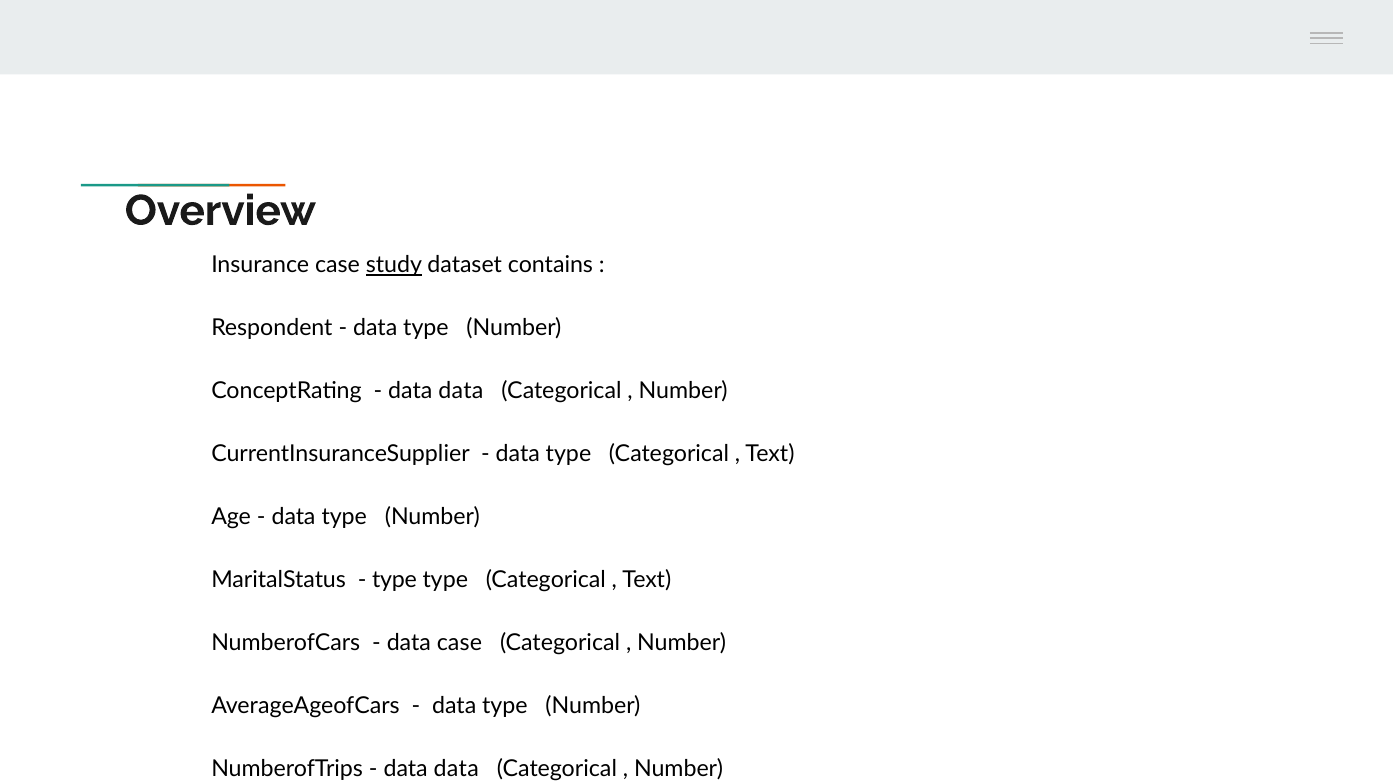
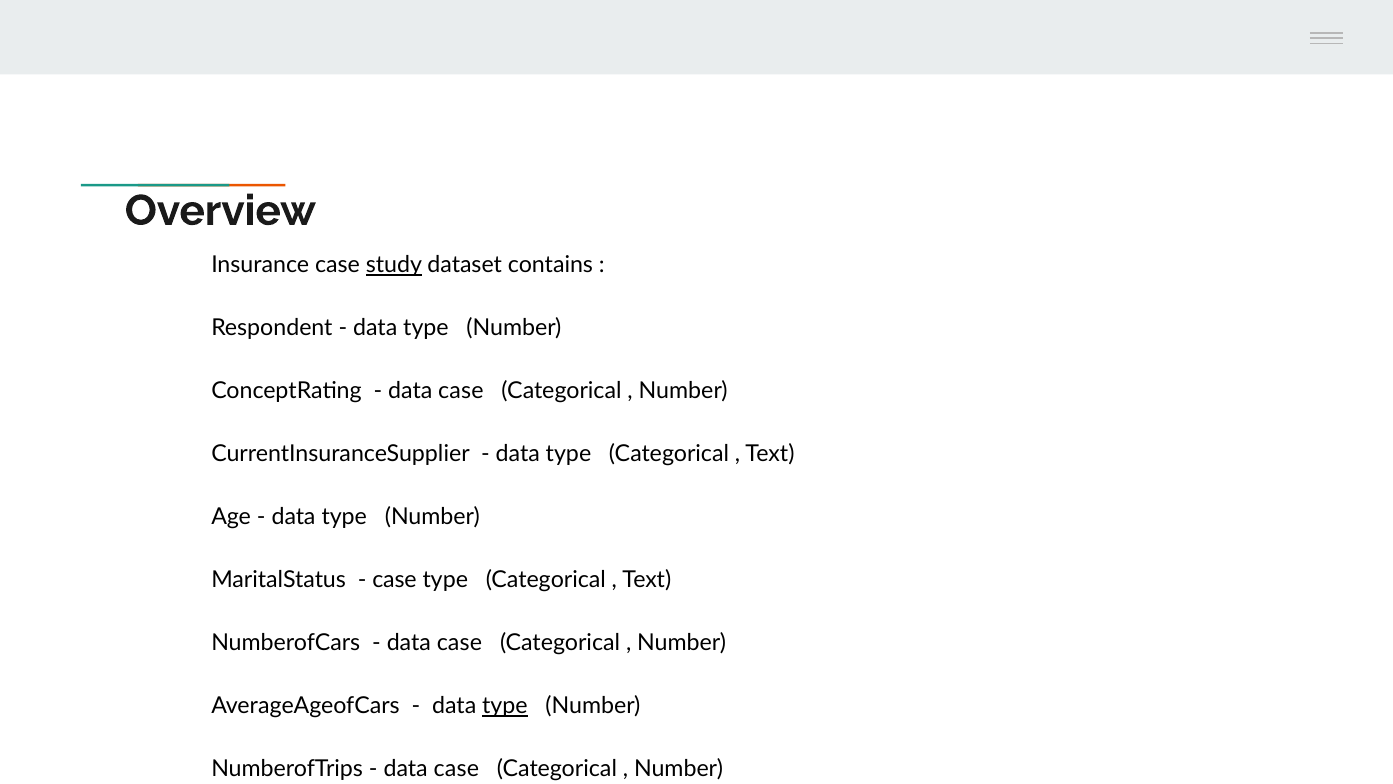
data: data -> case (461, 391)
type: type -> case (394, 580)
type underline: none -> present (505, 706)
data: data -> case (456, 768)
